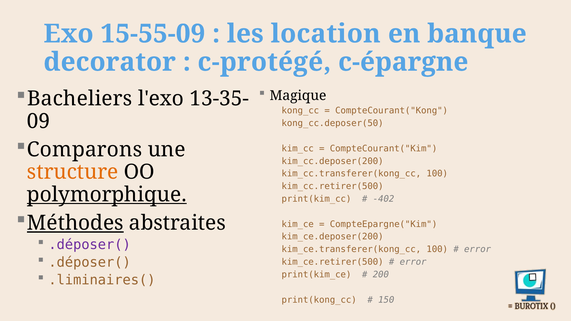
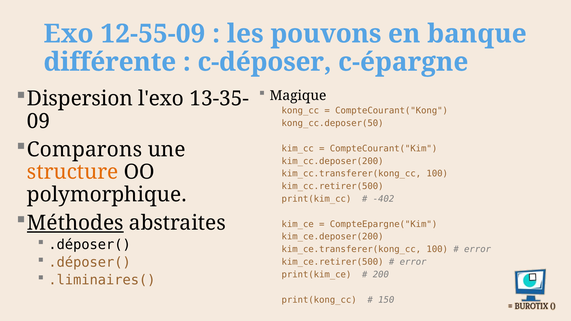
15-55-09: 15-55-09 -> 12-55-09 (153, 34)
location: location -> pouvons (326, 34)
decorator: decorator -> différente (110, 62)
c-protégé: c-protégé -> c-déposer (265, 62)
Bacheliers: Bacheliers -> Dispersion (80, 99)
polymorphique underline: present -> none (107, 195)
.déposer( colour: purple -> black (90, 245)
